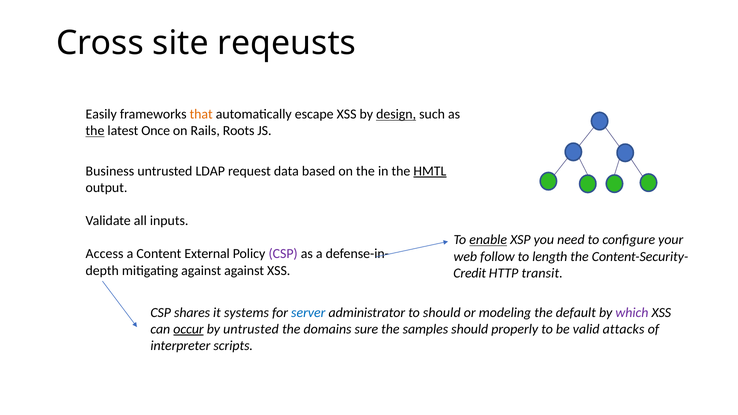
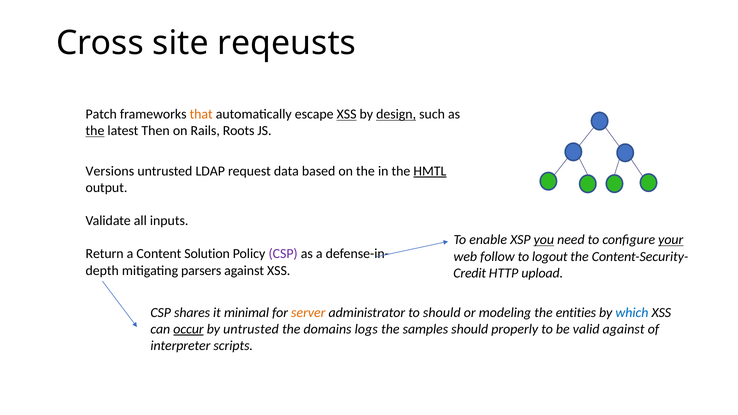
Easily: Easily -> Patch (101, 114)
XSS underline: none -> present (347, 114)
Once: Once -> Then (156, 131)
Business: Business -> Versions (110, 171)
enable underline: present -> none (488, 240)
you underline: none -> present (544, 240)
your underline: none -> present (671, 240)
Access: Access -> Return (105, 254)
External: External -> Solution (207, 254)
length: length -> logout (550, 257)
mitigating against: against -> parsers (201, 271)
transit: transit -> upload (542, 273)
systems: systems -> minimal (247, 313)
server colour: blue -> orange (308, 313)
default: default -> entities (576, 313)
which colour: purple -> blue (632, 313)
sure: sure -> logs (366, 329)
valid attacks: attacks -> against (624, 329)
